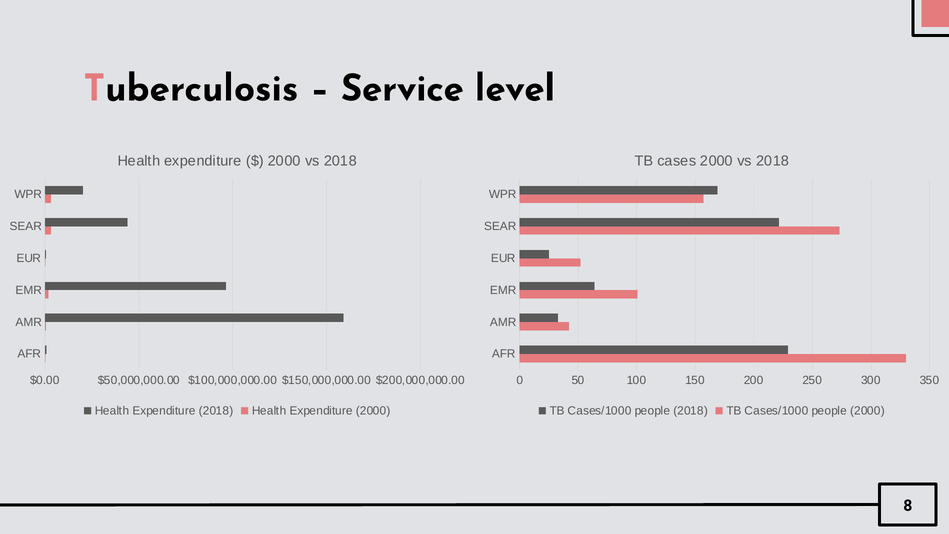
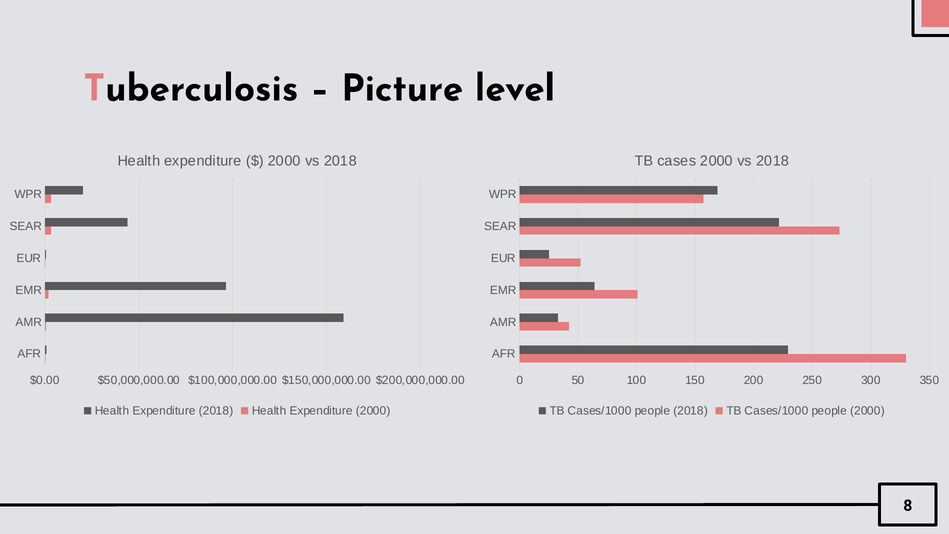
Service: Service -> Picture (402, 88)
